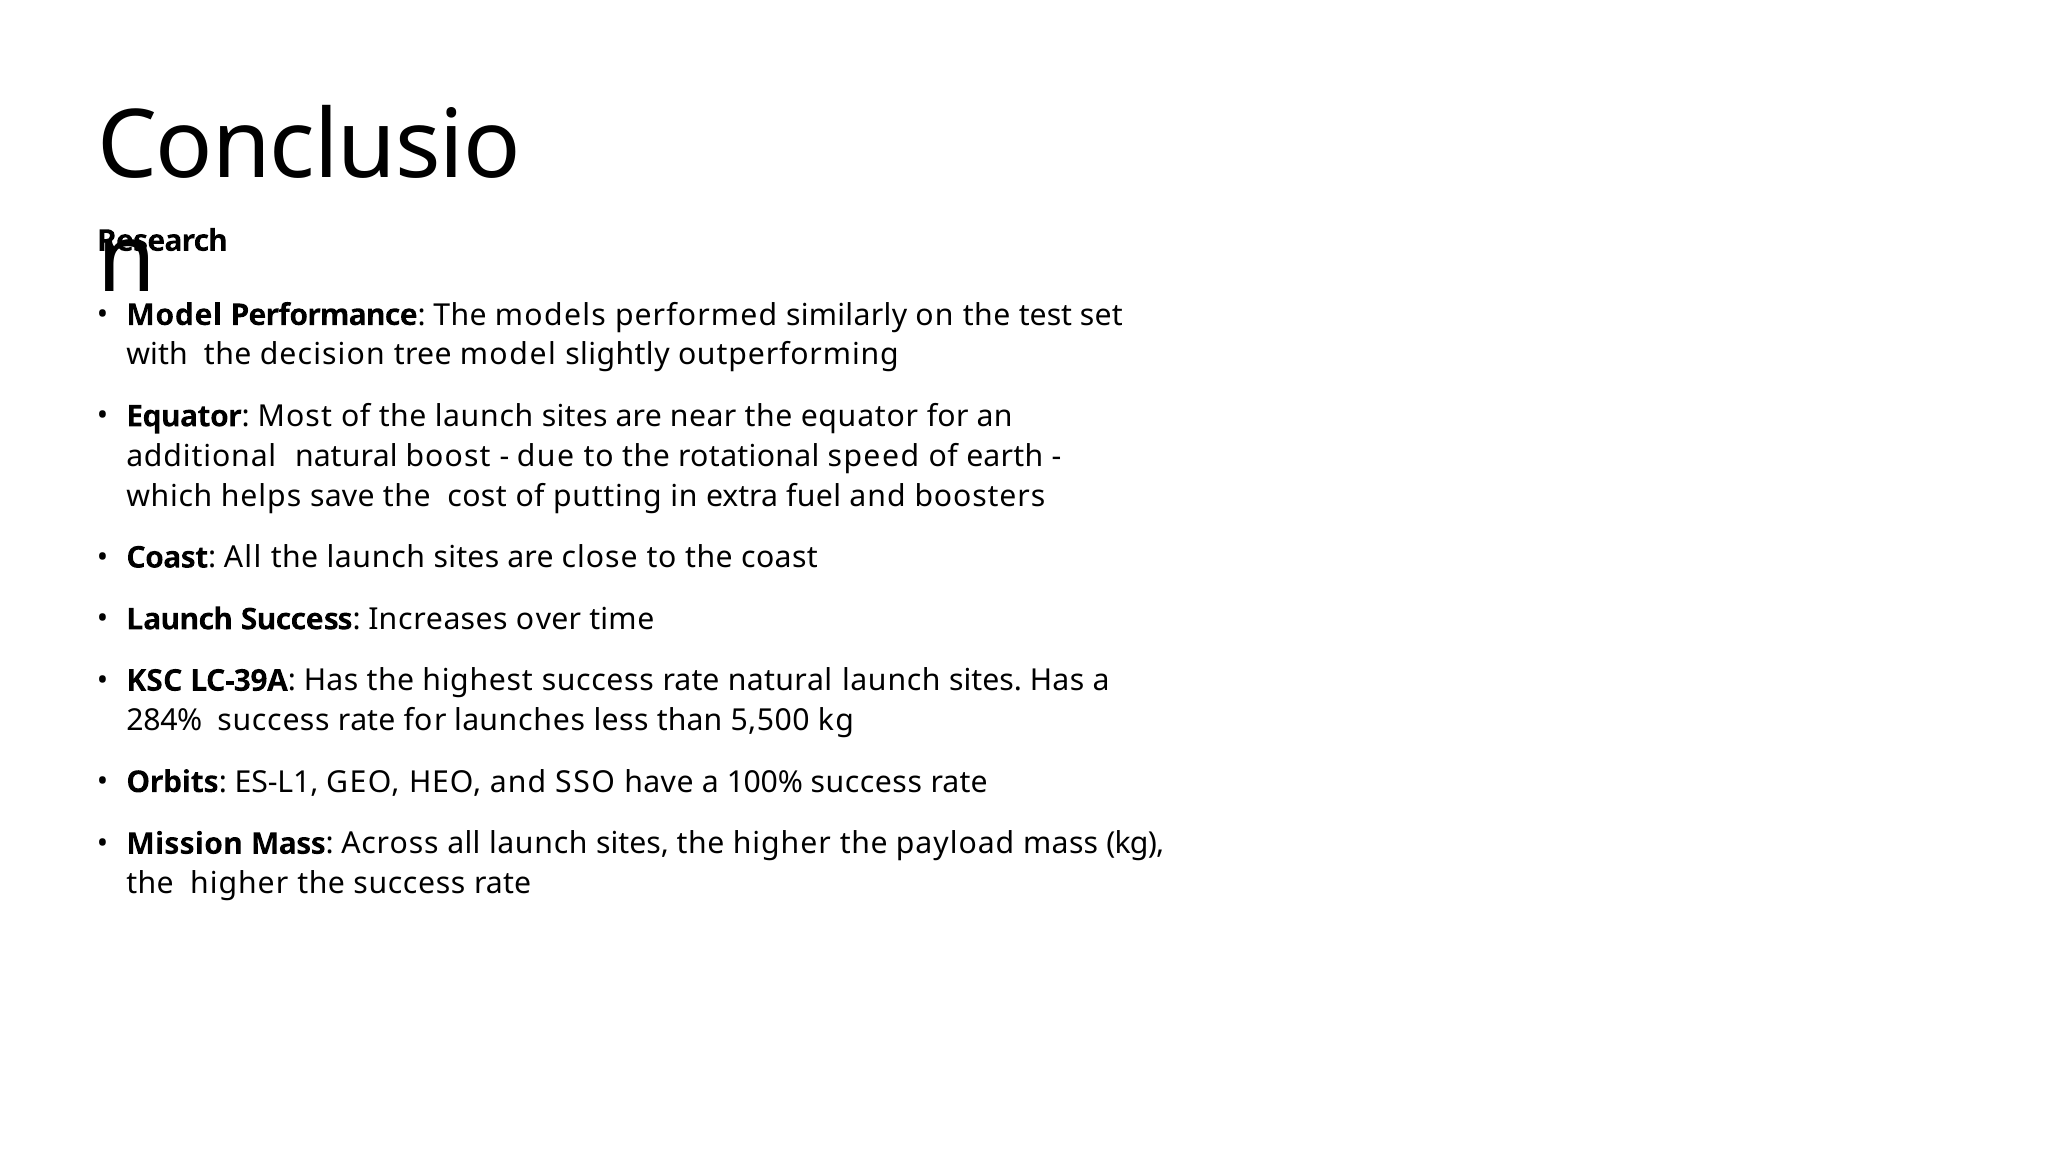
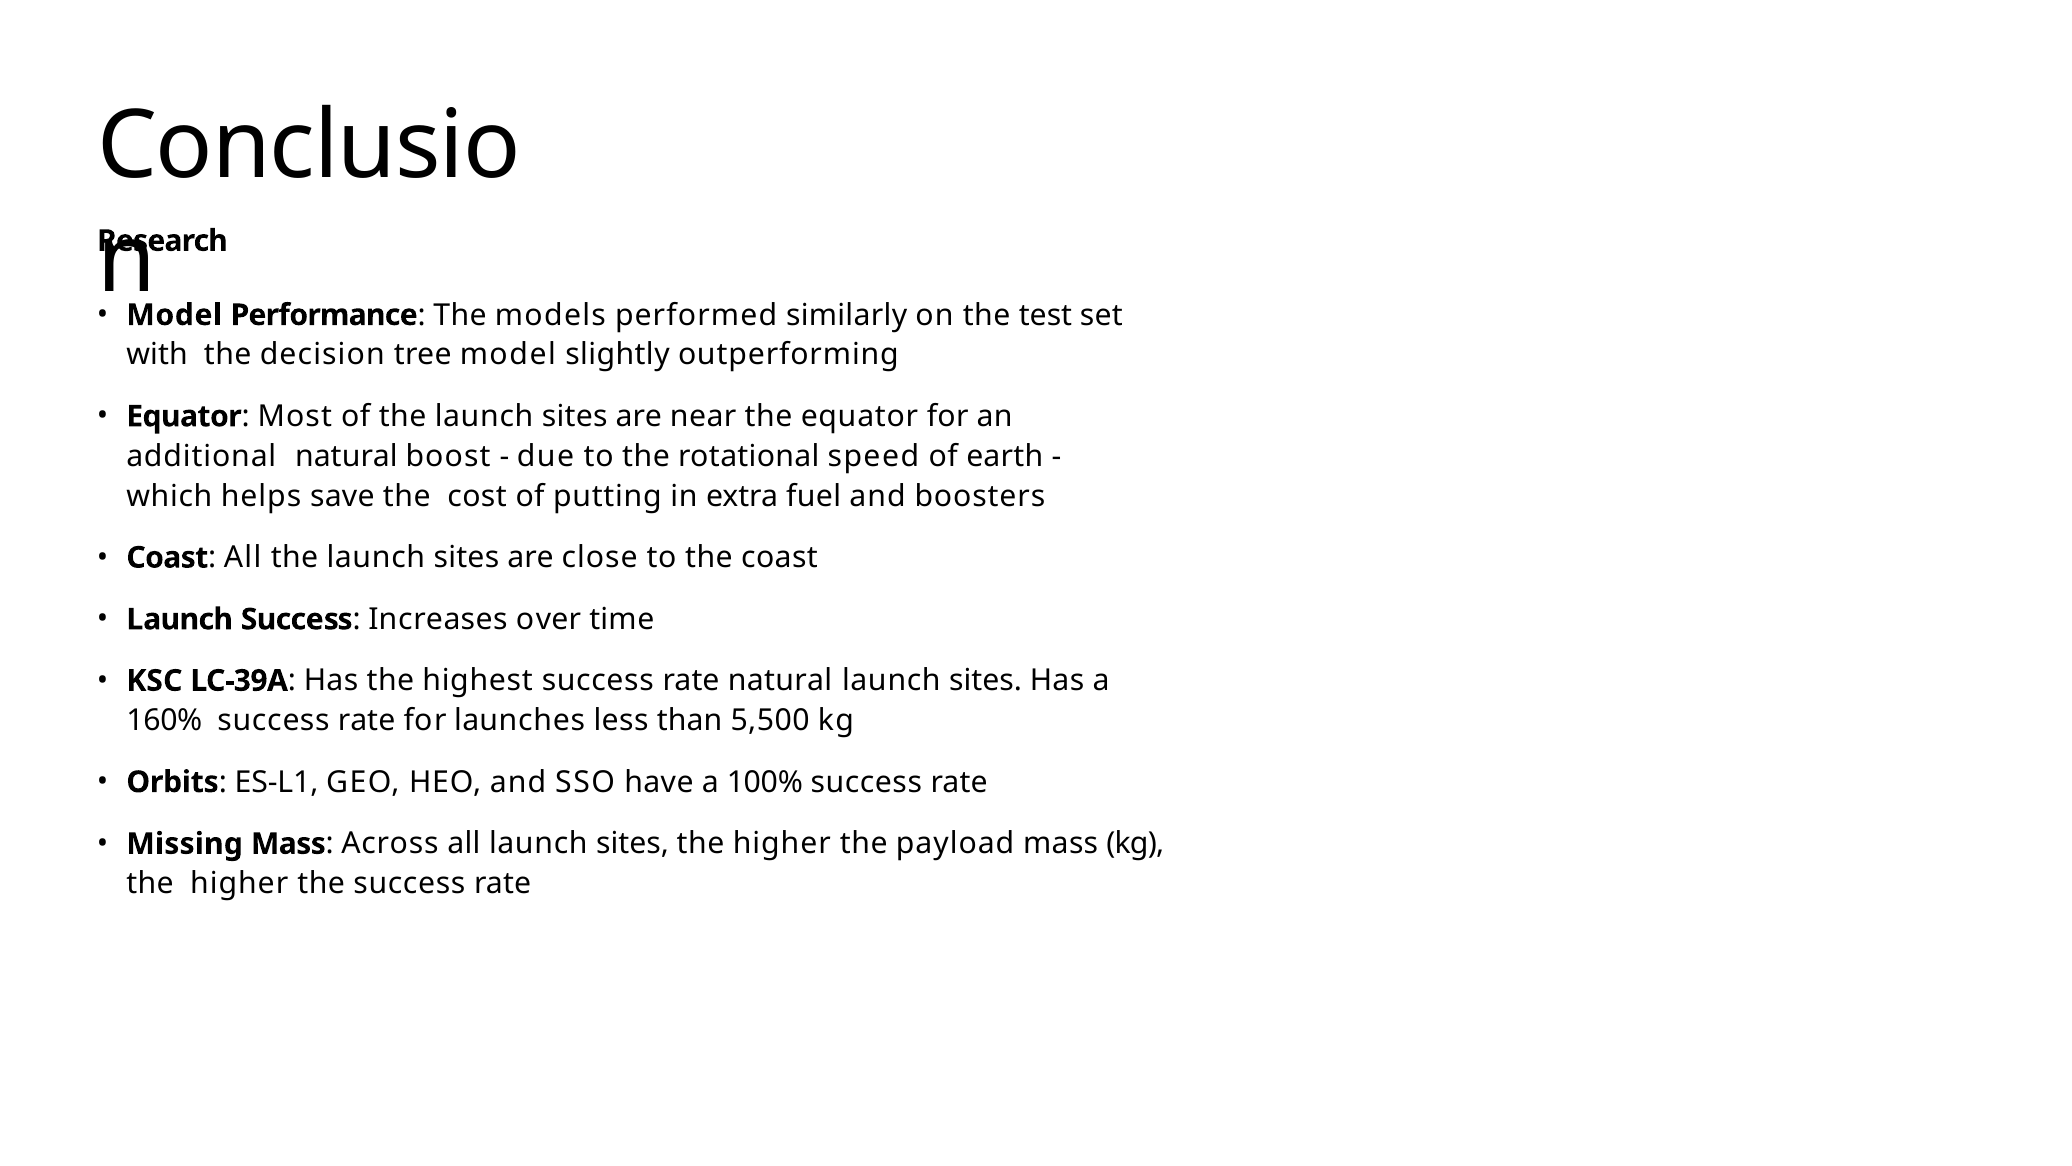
284%: 284% -> 160% (164, 720)
Mission: Mission -> Missing (185, 843)
